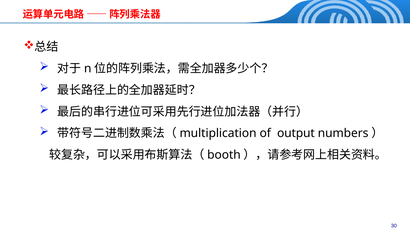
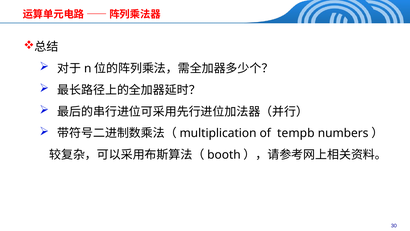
output: output -> tempb (296, 133)
